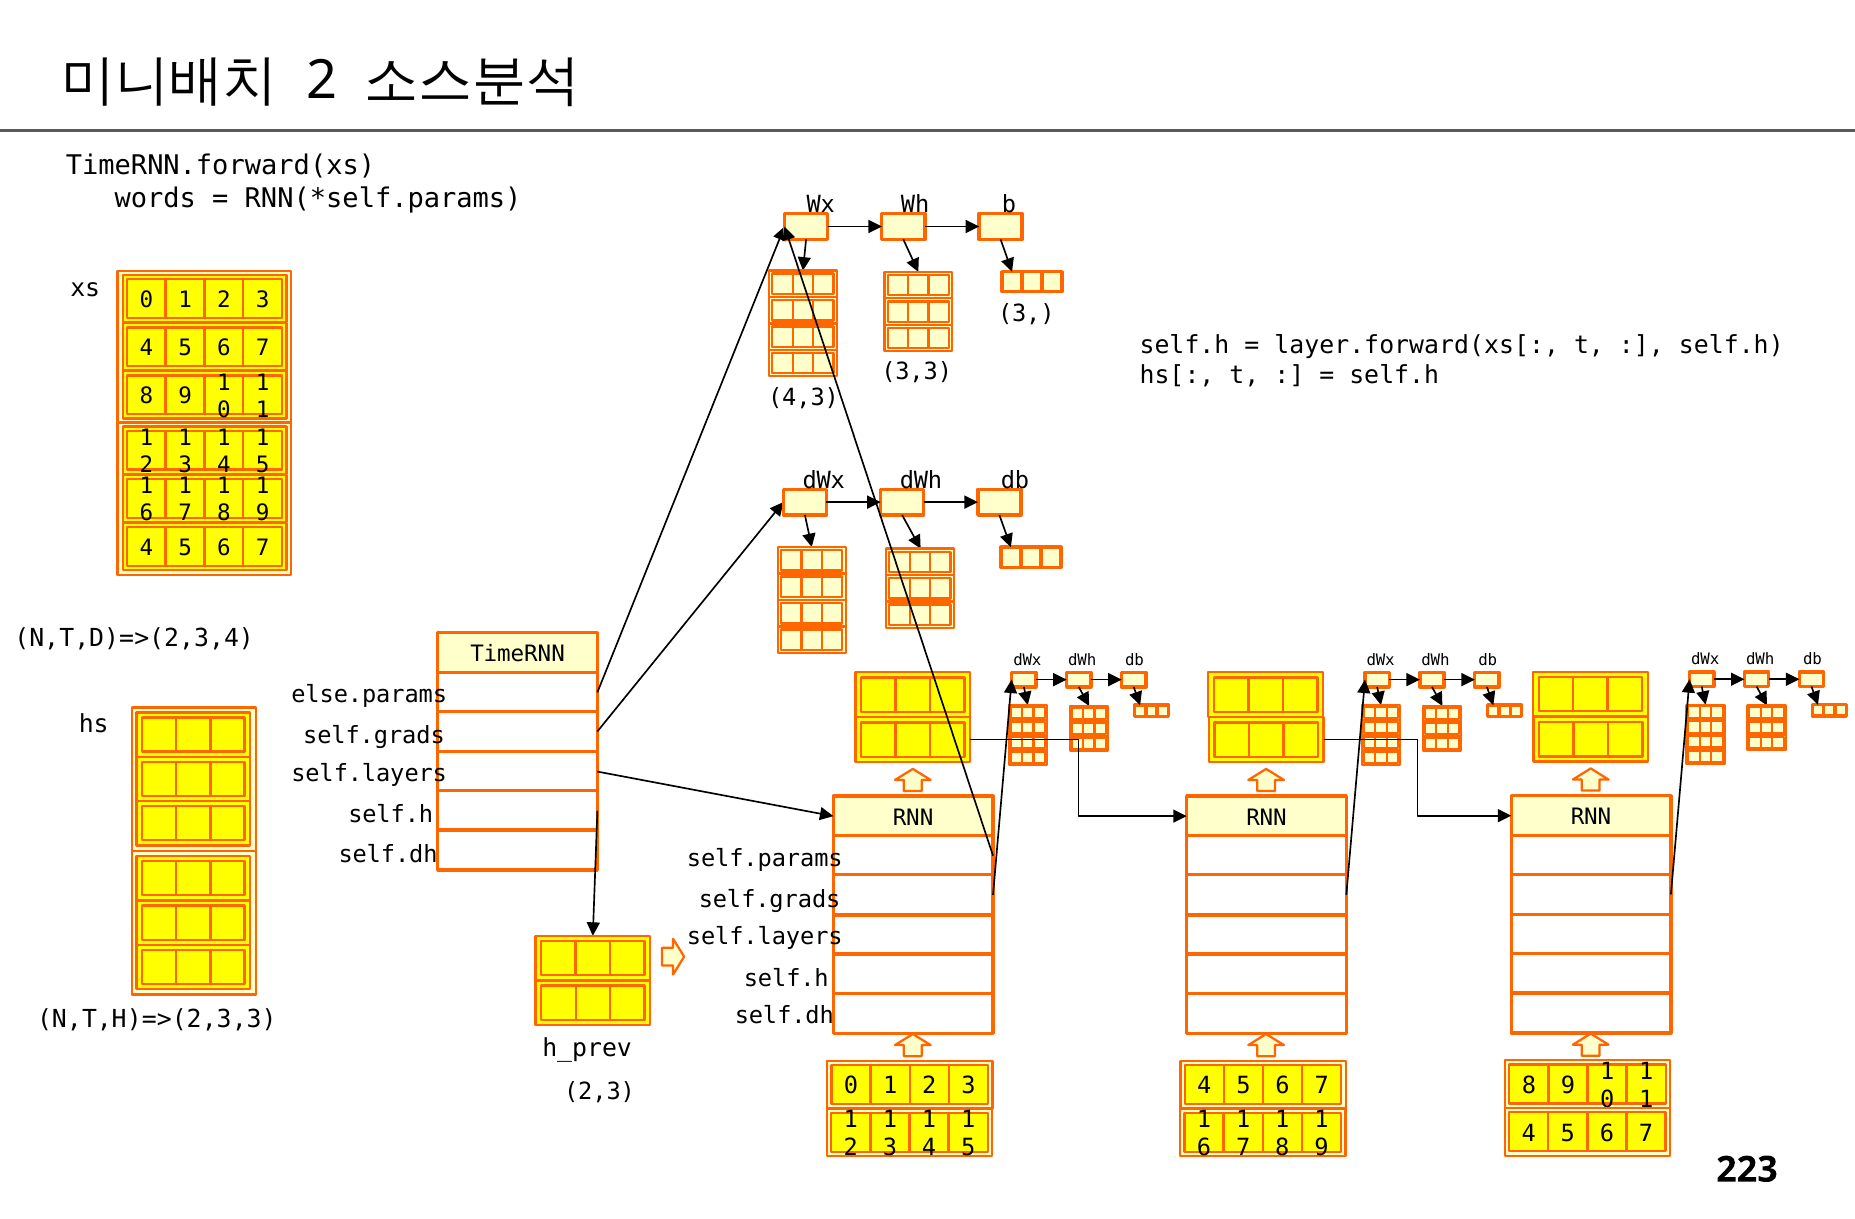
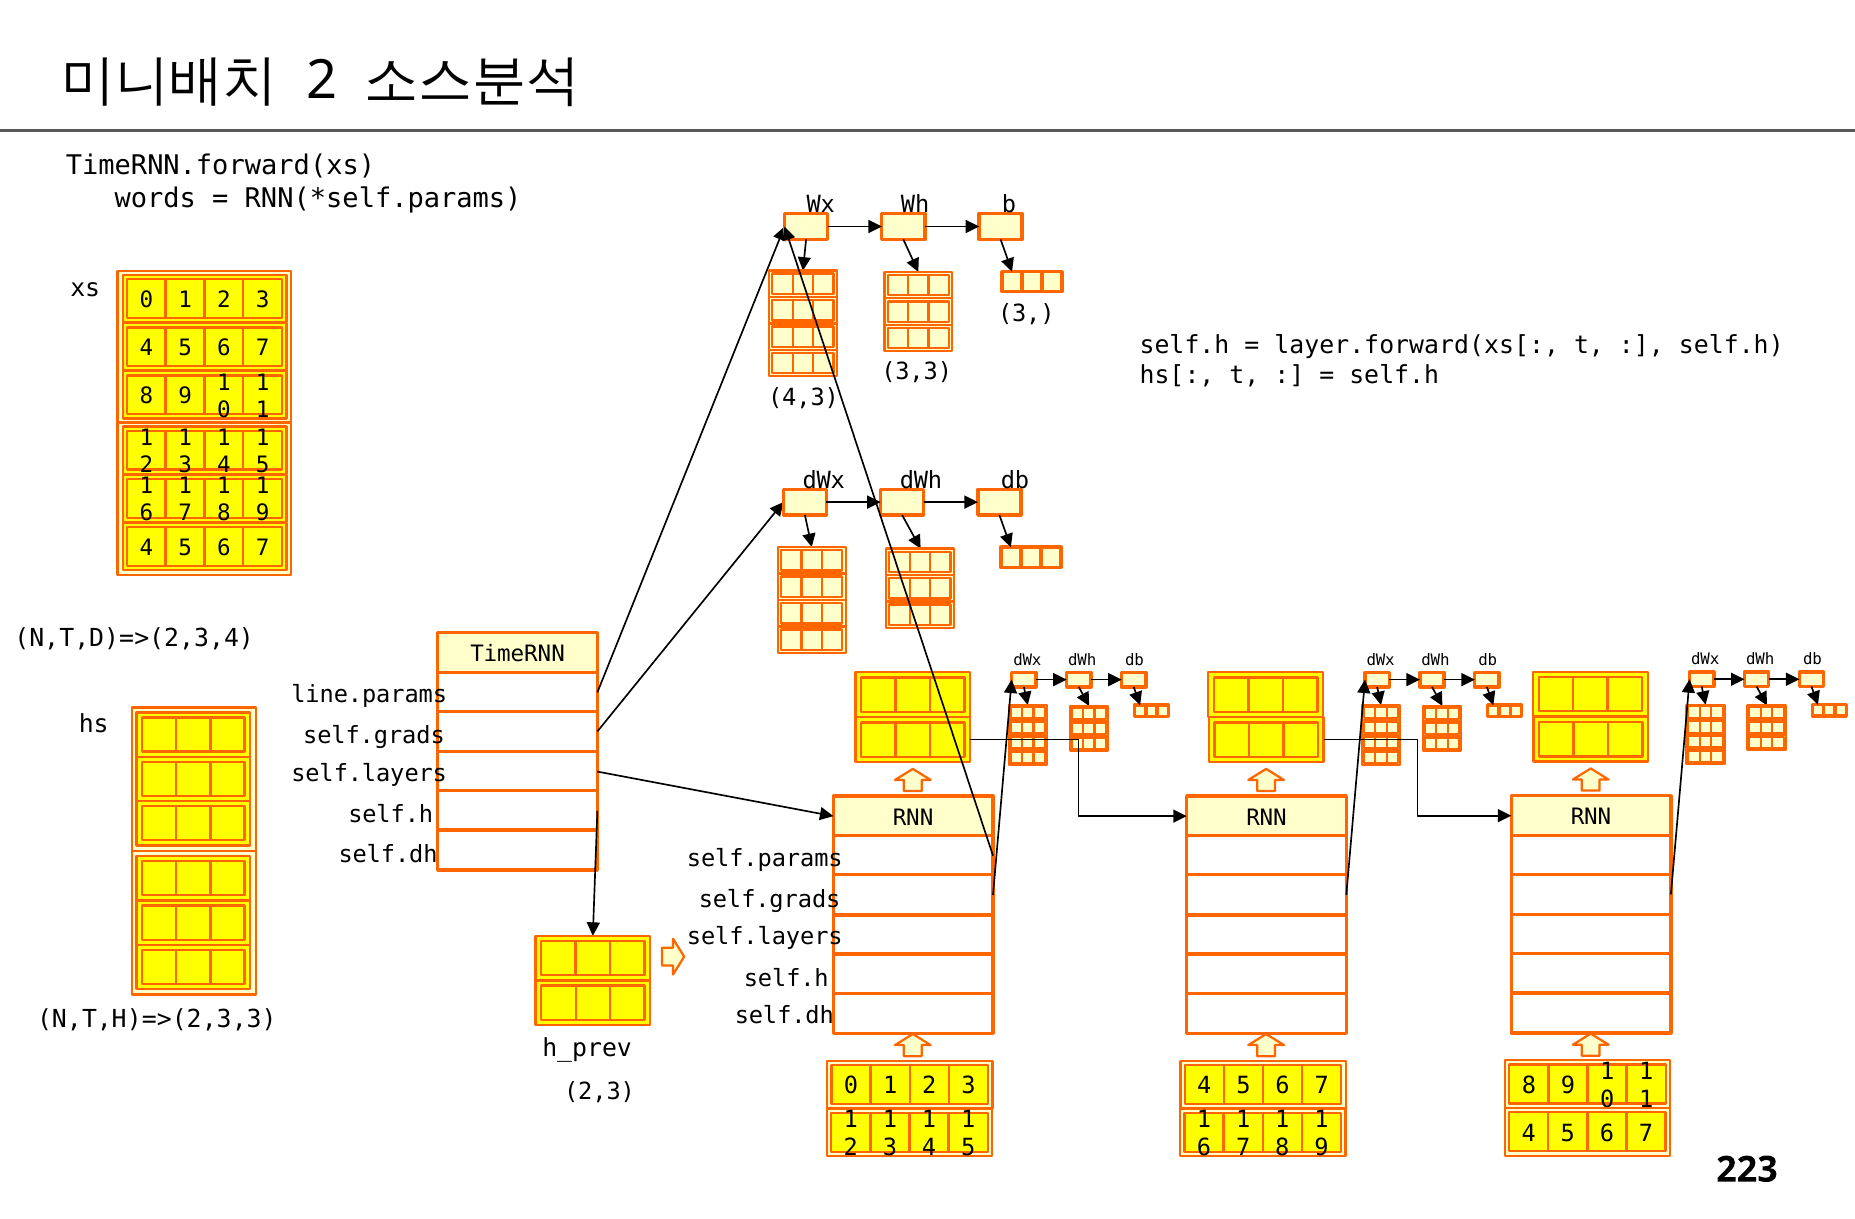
else.params: else.params -> line.params (369, 695)
